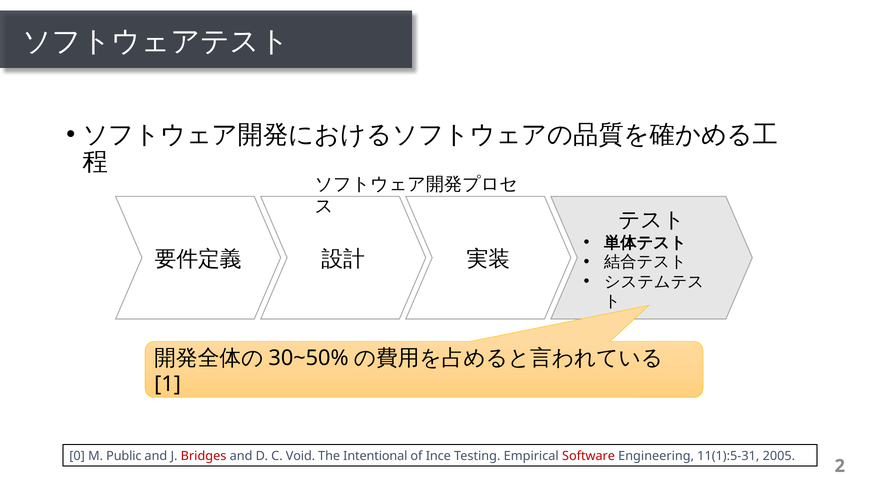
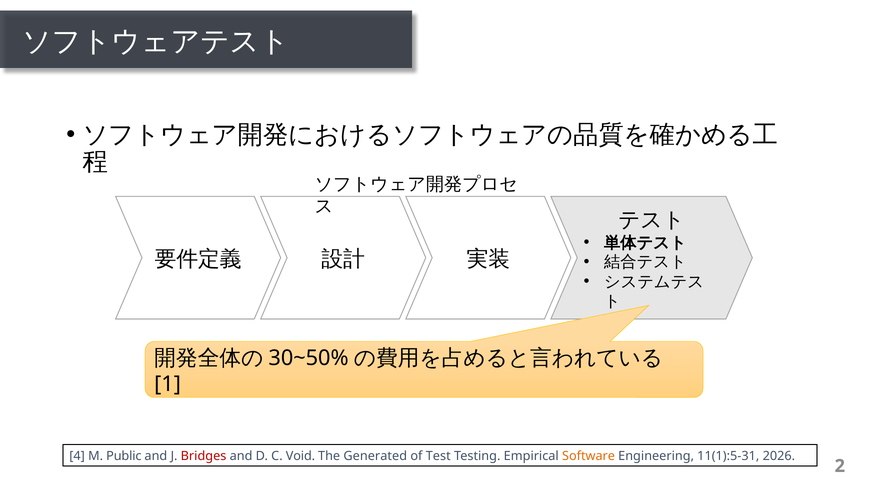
0: 0 -> 4 (77, 456)
Intentional: Intentional -> Generated (375, 456)
Ince: Ince -> Test (438, 456)
Software colour: red -> orange (589, 456)
2005: 2005 -> 2026 (779, 456)
